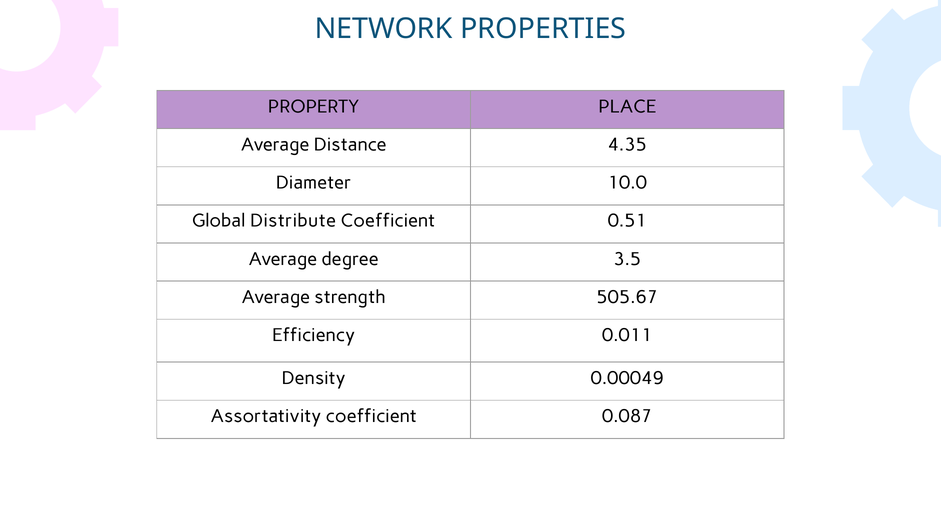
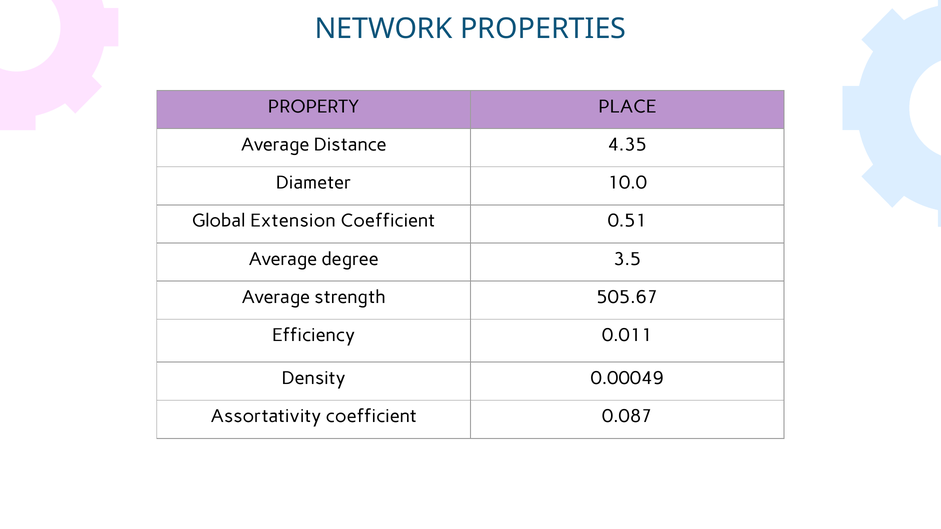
Distribute: Distribute -> Extension (293, 221)
